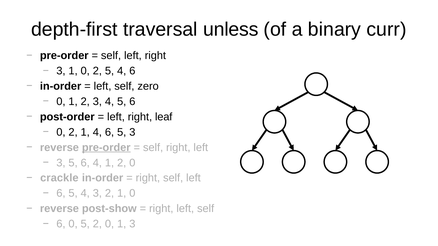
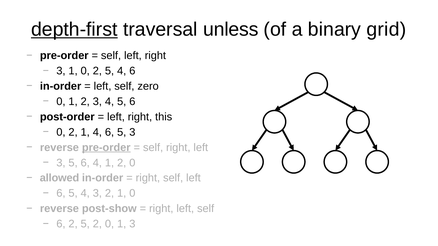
depth-first underline: none -> present (74, 30)
curr: curr -> grid (386, 30)
leaf: leaf -> this (164, 117)
crackle: crackle -> allowed (59, 178)
6 0: 0 -> 2 (73, 224)
